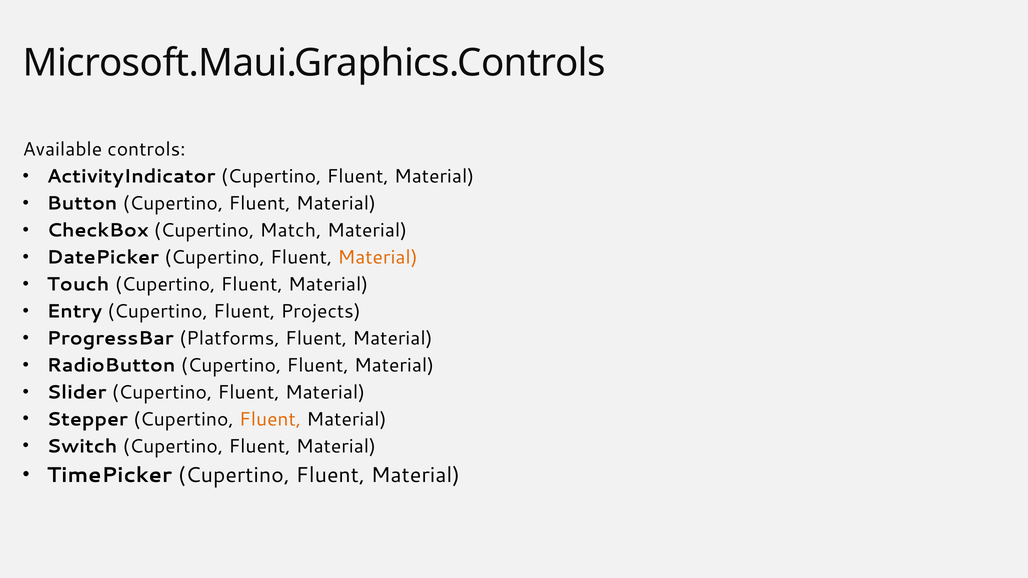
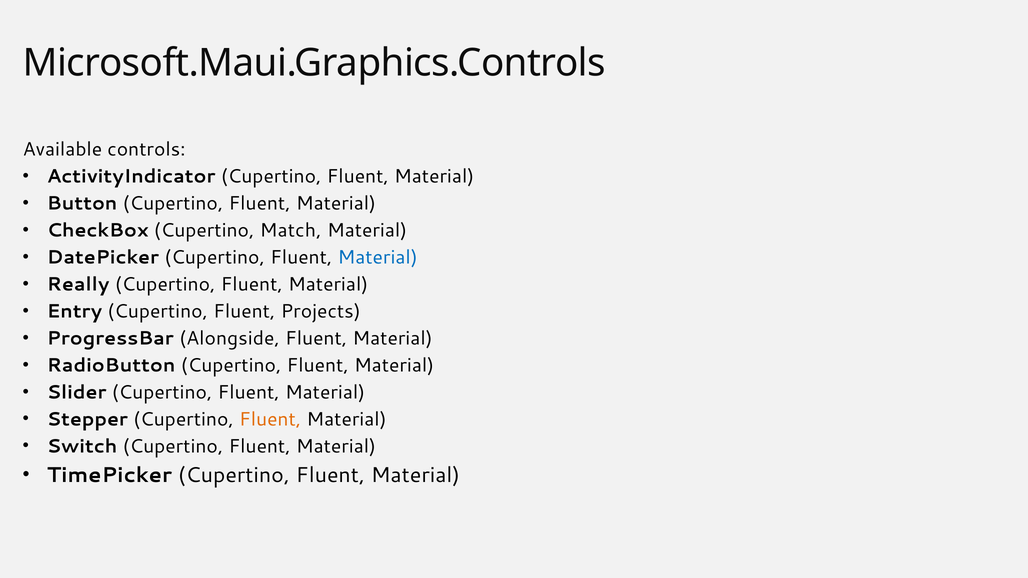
Material colour: orange -> blue (378, 258)
Touch: Touch -> Really (78, 285)
Platforms: Platforms -> Alongside (229, 339)
